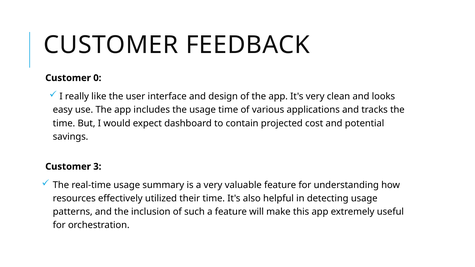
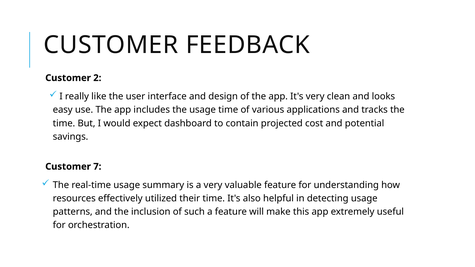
0: 0 -> 2 (97, 78)
3: 3 -> 7 (97, 167)
